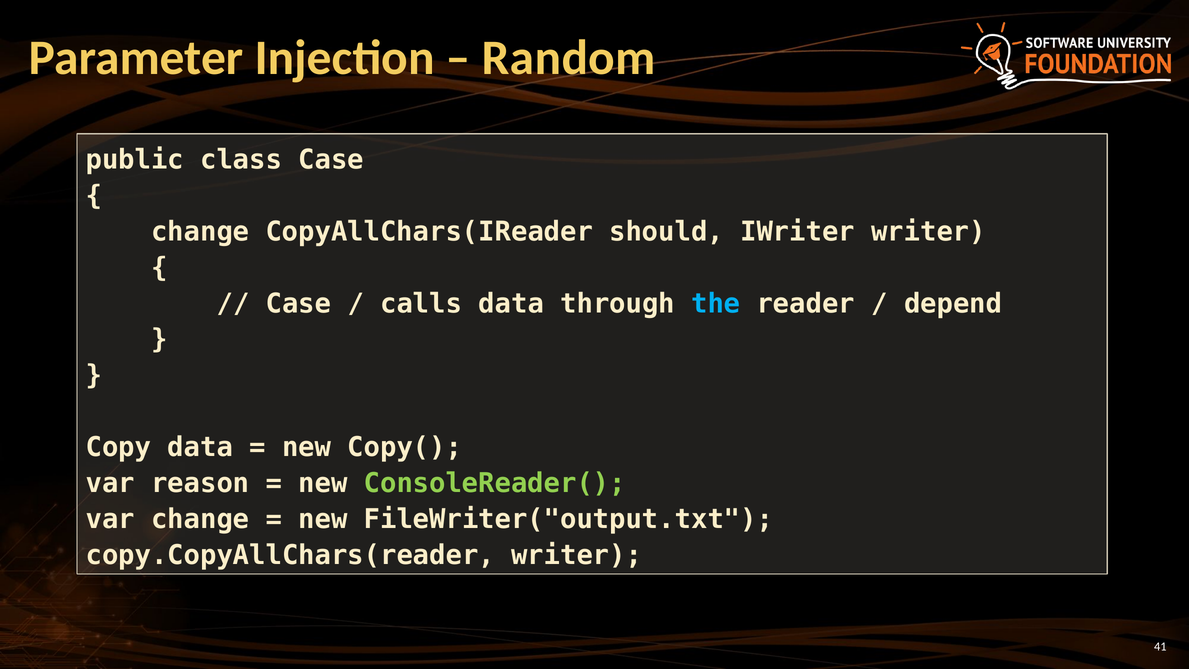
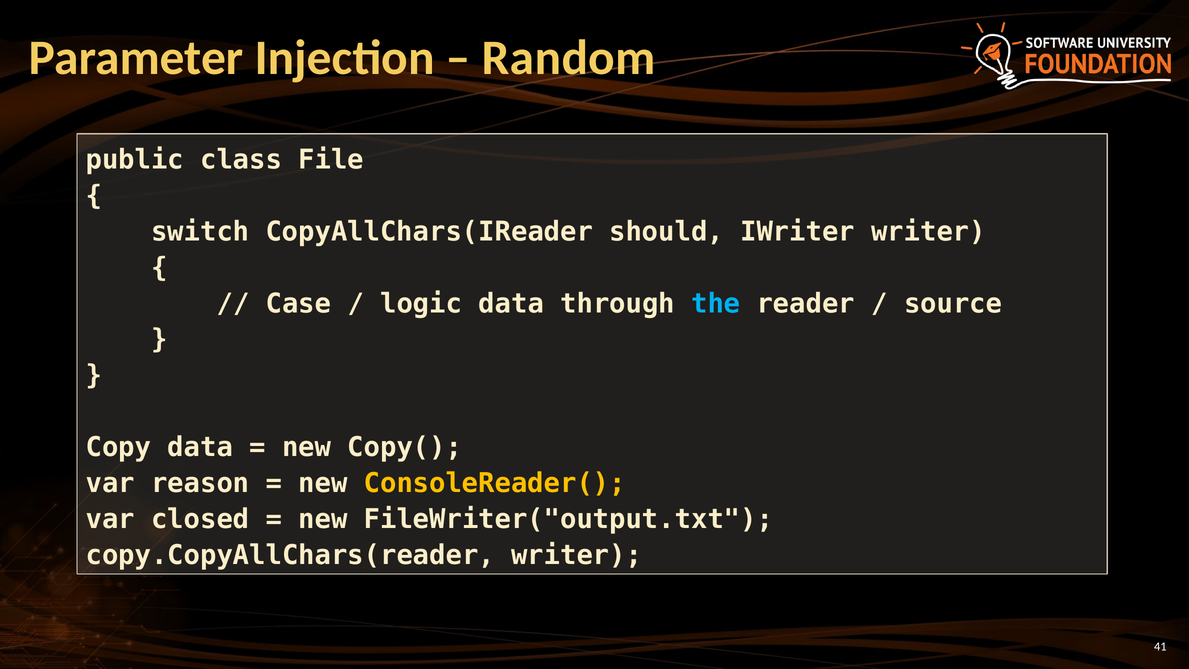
class Case: Case -> File (331, 160)
change: change -> switch (200, 232)
calls: calls -> logic (421, 304)
depend: depend -> source (953, 304)
ConsoleReader( colour: light green -> yellow (495, 483)
var change: change -> closed (200, 519)
